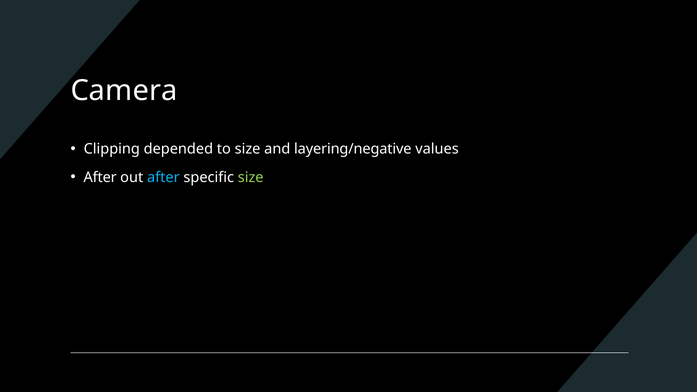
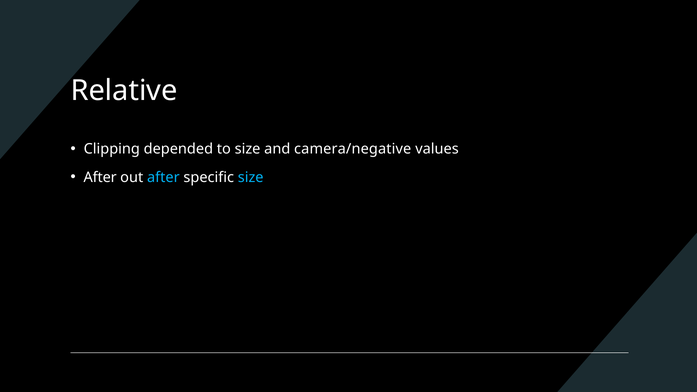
Camera: Camera -> Relative (124, 91)
layering/negative: layering/negative -> camera/negative (353, 149)
size colour: light green -> light blue (251, 177)
